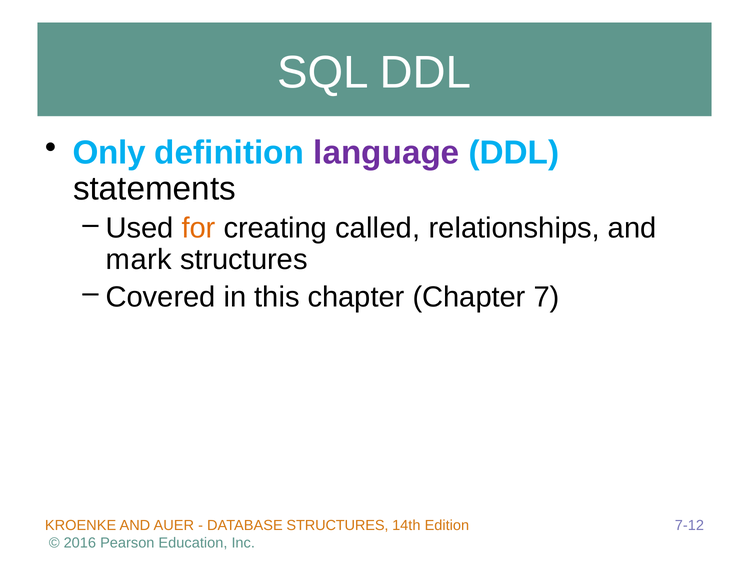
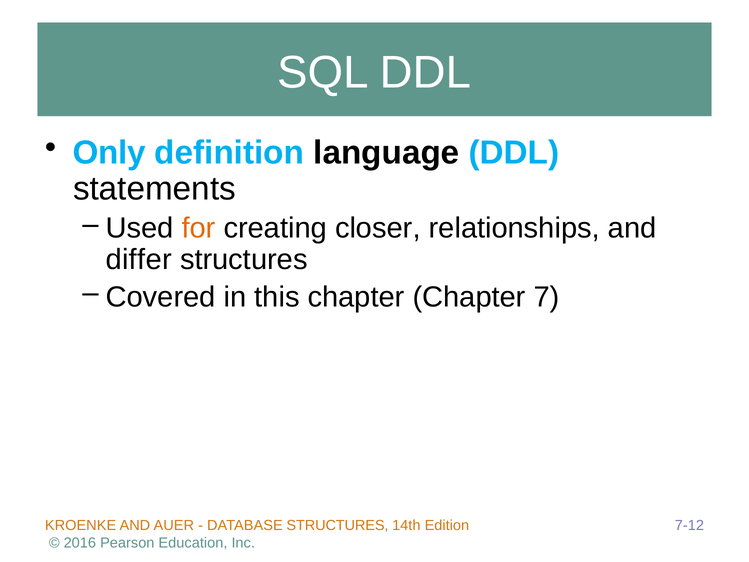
language colour: purple -> black (386, 153)
called: called -> closer (378, 228)
mark: mark -> differ (139, 260)
